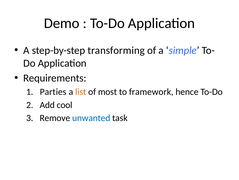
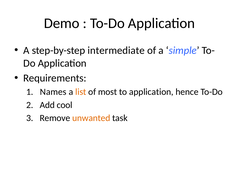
transforming: transforming -> intermediate (116, 50)
Parties: Parties -> Names (53, 91)
to framework: framework -> application (151, 91)
unwanted colour: blue -> orange (91, 118)
